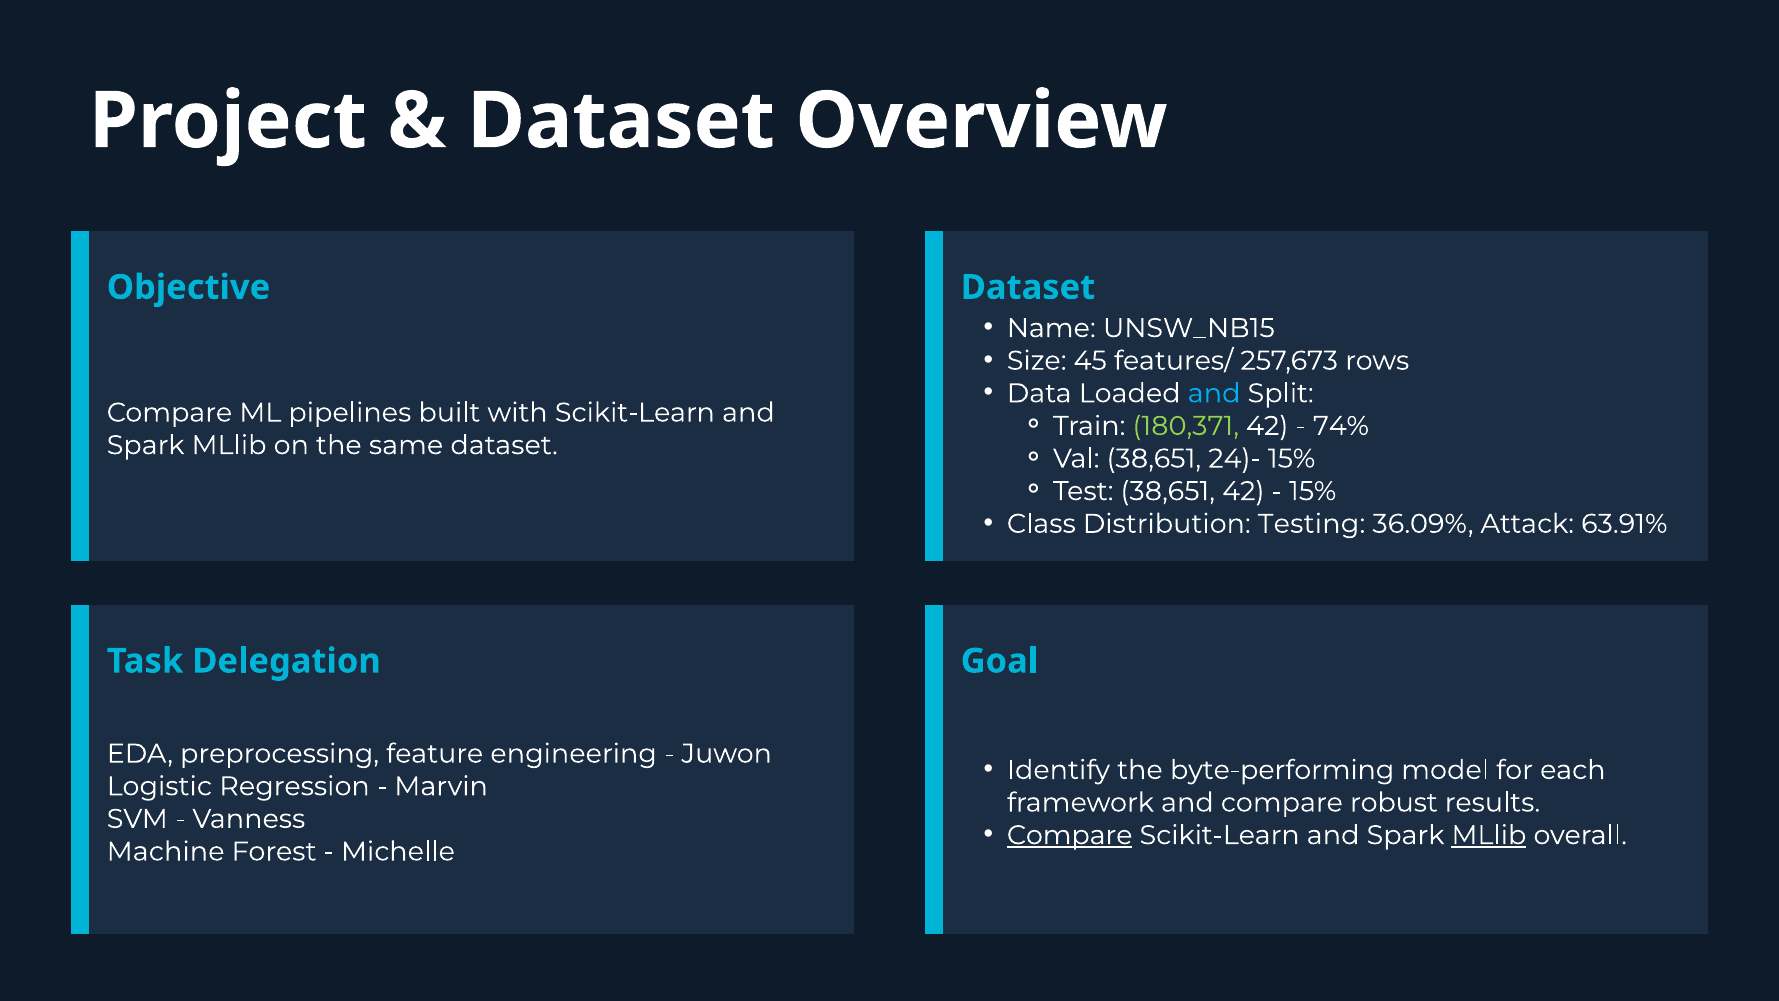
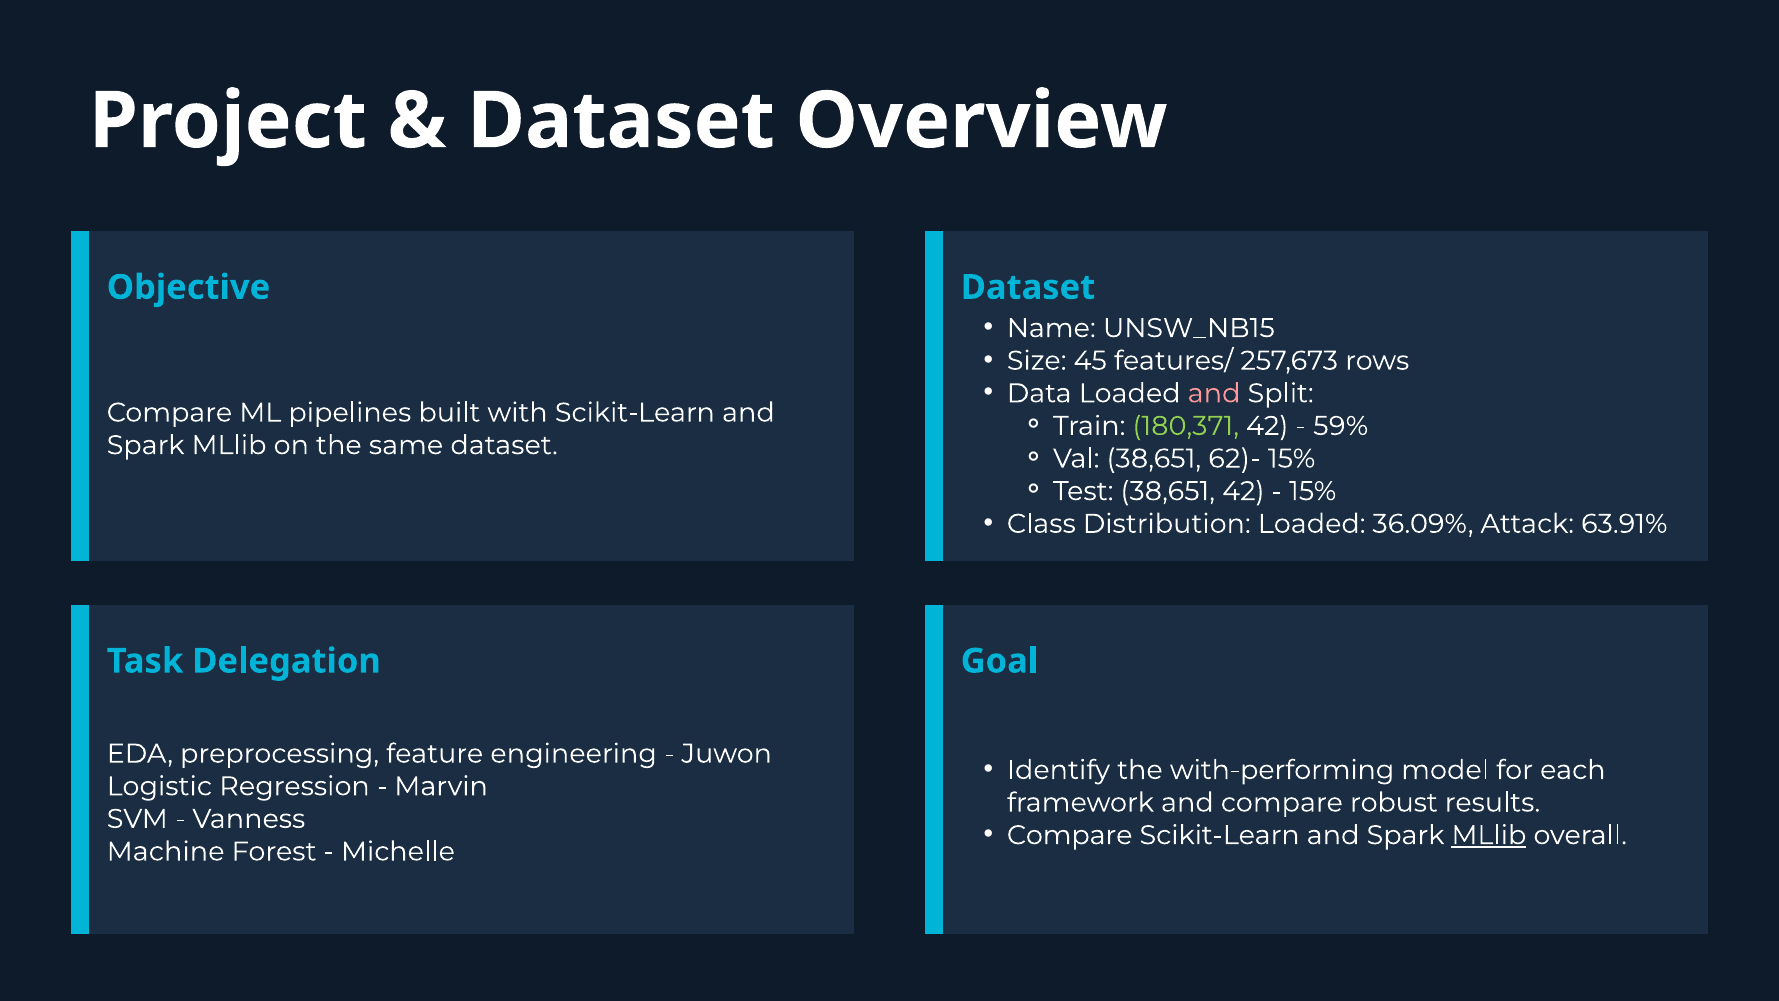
and colour: light blue -> pink (1214, 393)
74%: 74% -> 59% (1341, 426)
24)-: 24)- -> 62)- (1234, 458)
Distribution Testing: Testing -> Loaded (1312, 524)
byte-performing: byte-performing -> with-performing (1282, 770)
Compare underline: present -> none (1070, 835)
